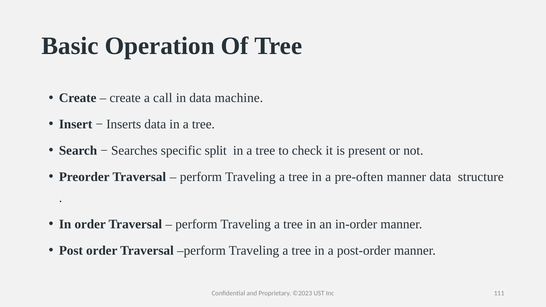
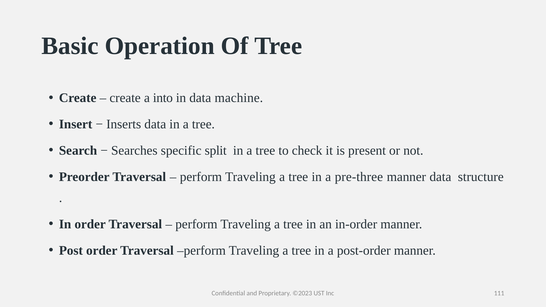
call: call -> into (163, 98)
pre-often: pre-often -> pre-three (359, 177)
